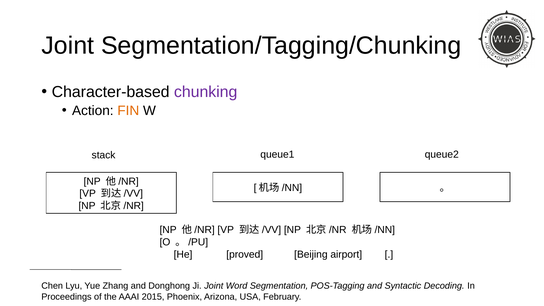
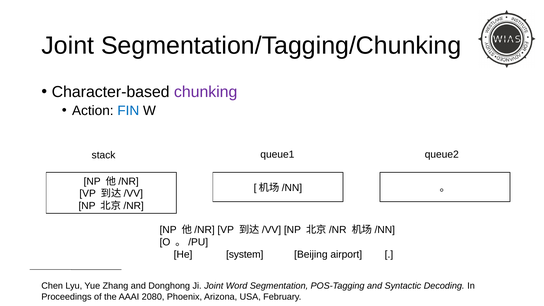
FIN colour: orange -> blue (128, 111)
proved: proved -> system (245, 254)
2015: 2015 -> 2080 (153, 297)
